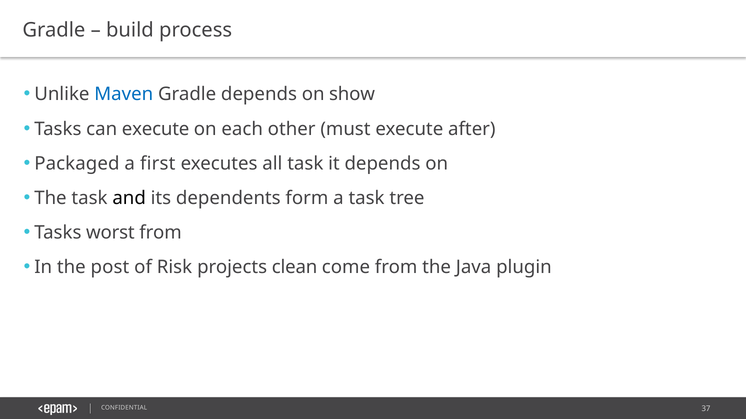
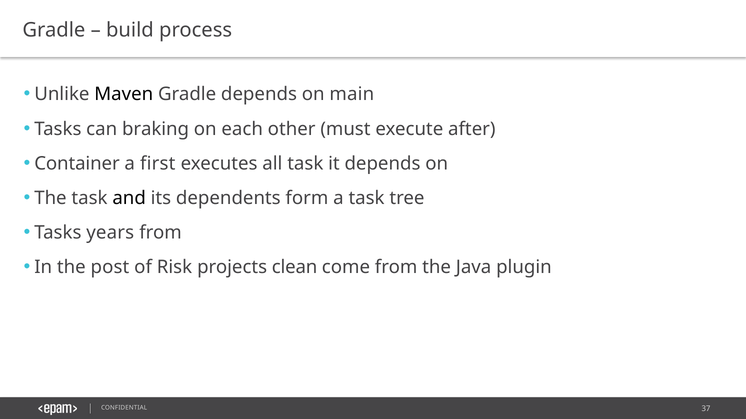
Maven colour: blue -> black (124, 94)
show: show -> main (352, 94)
can execute: execute -> braking (156, 129)
Packaged: Packaged -> Container (77, 164)
worst: worst -> years (110, 233)
